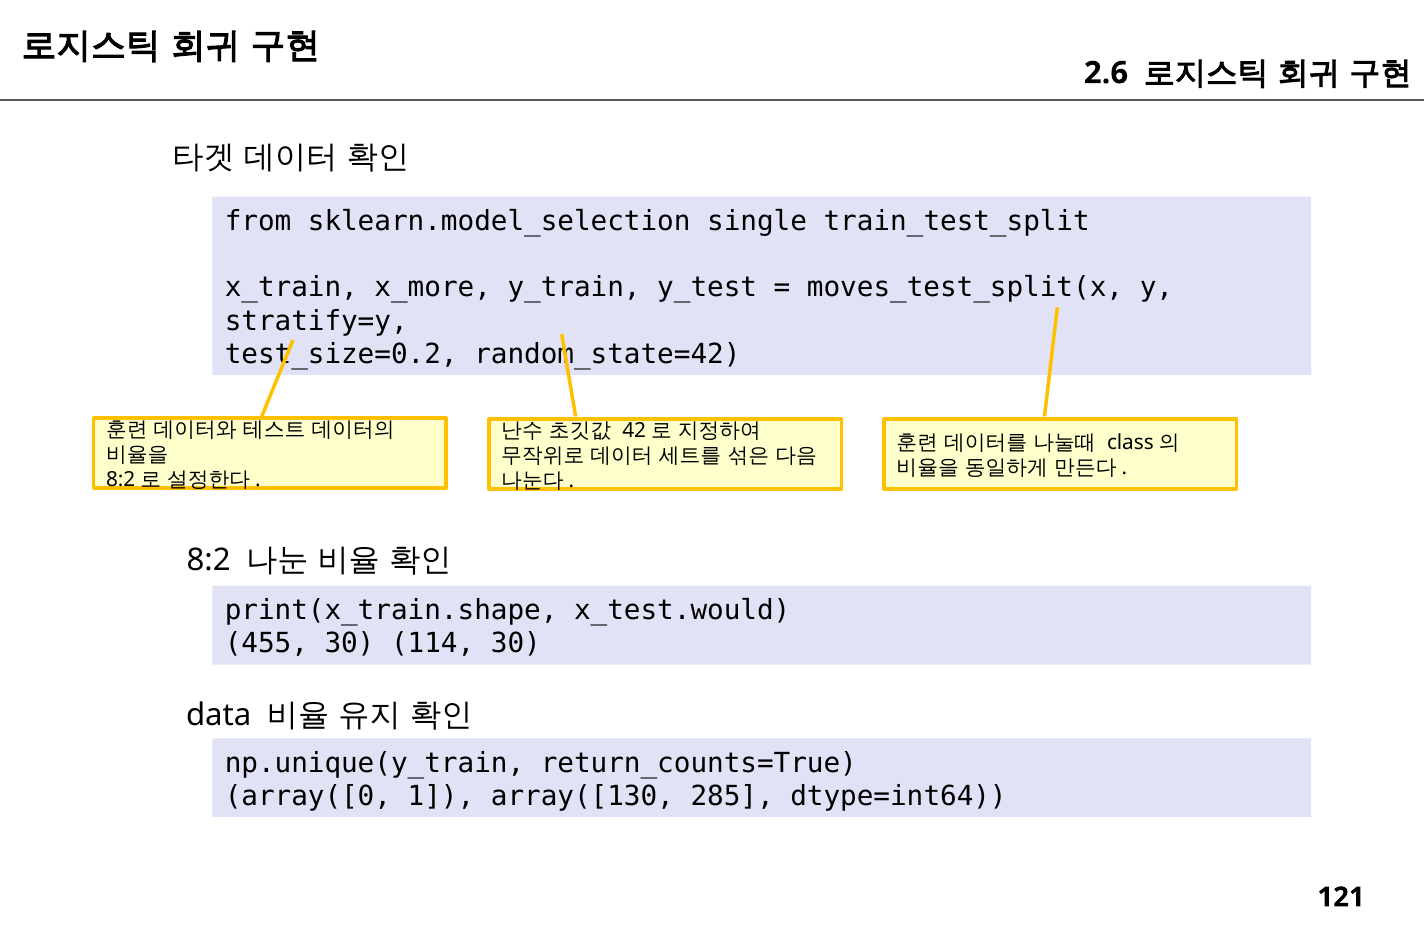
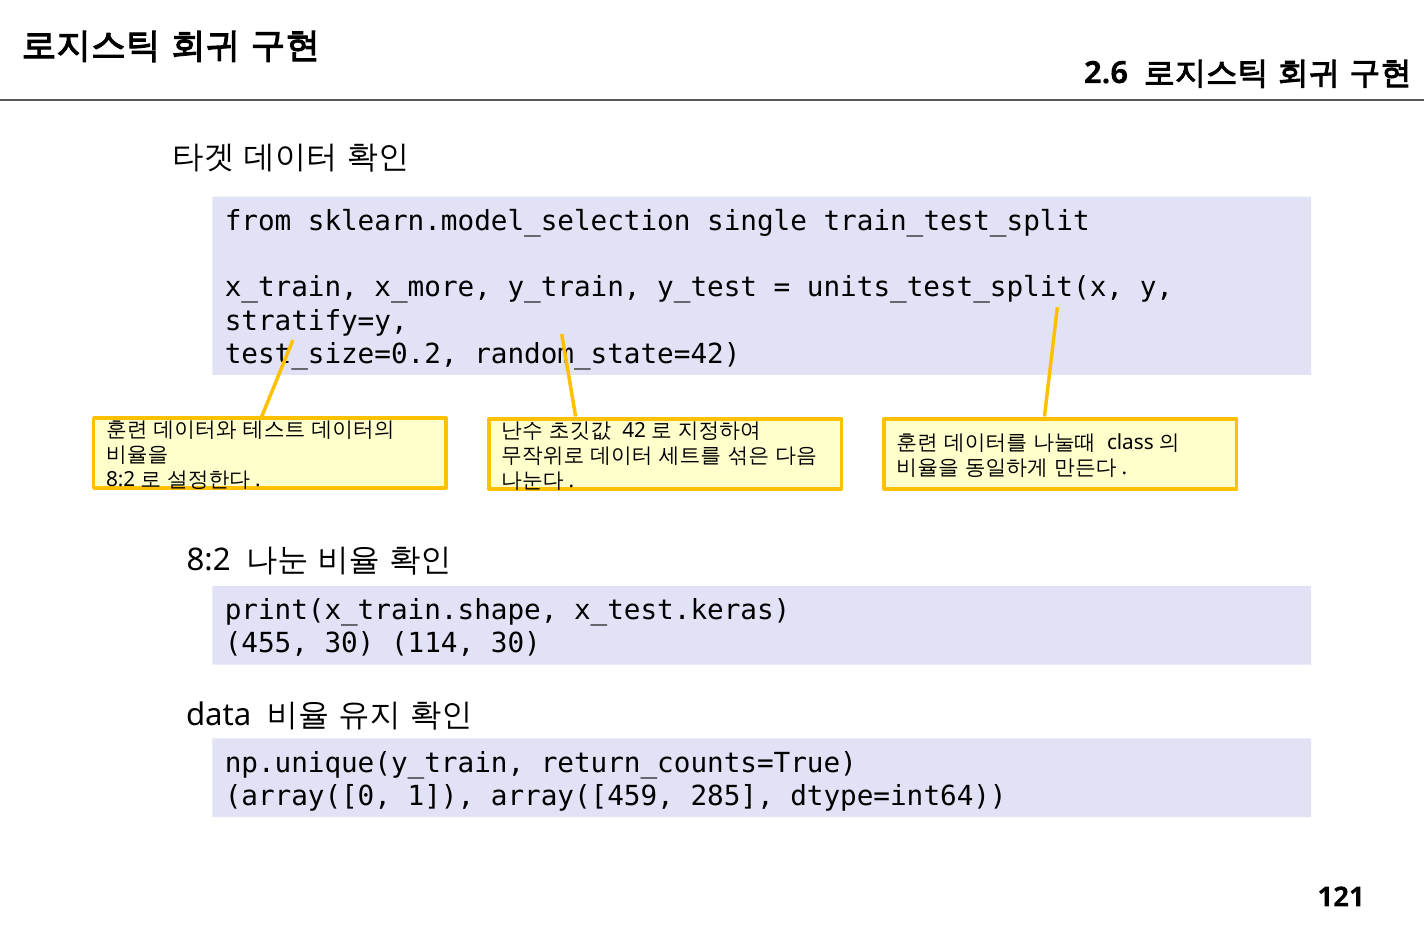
moves_test_split(x: moves_test_split(x -> units_test_split(x (965, 288)
x_test.would: x_test.would -> x_test.keras (682, 611)
array([130: array([130 -> array([459 (582, 797)
